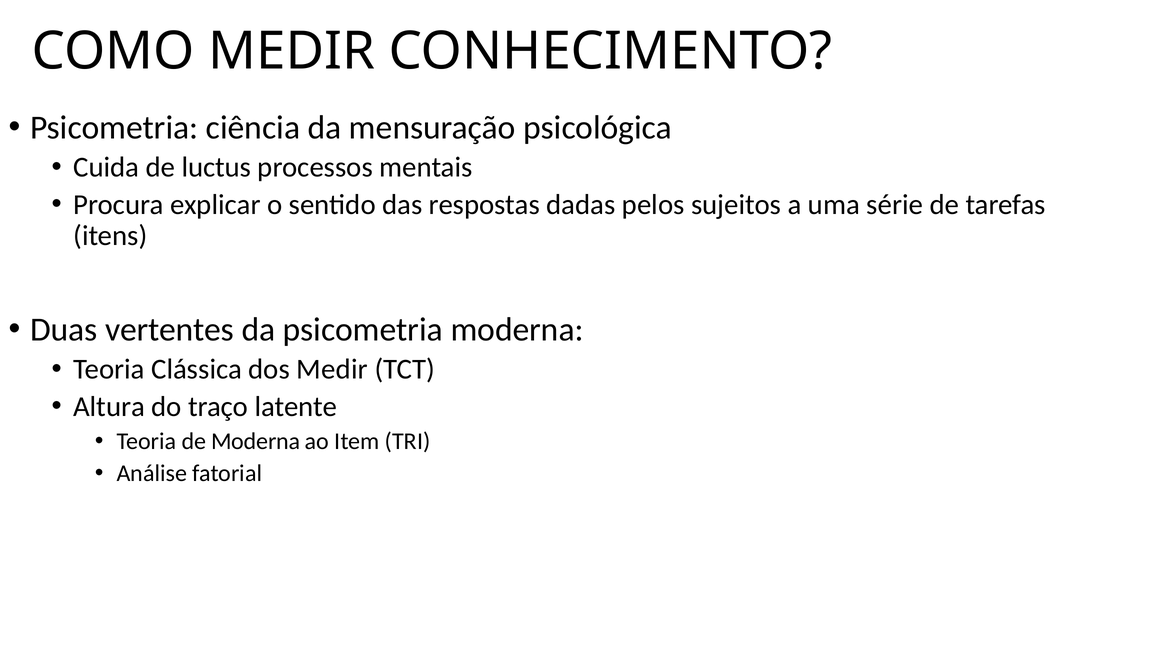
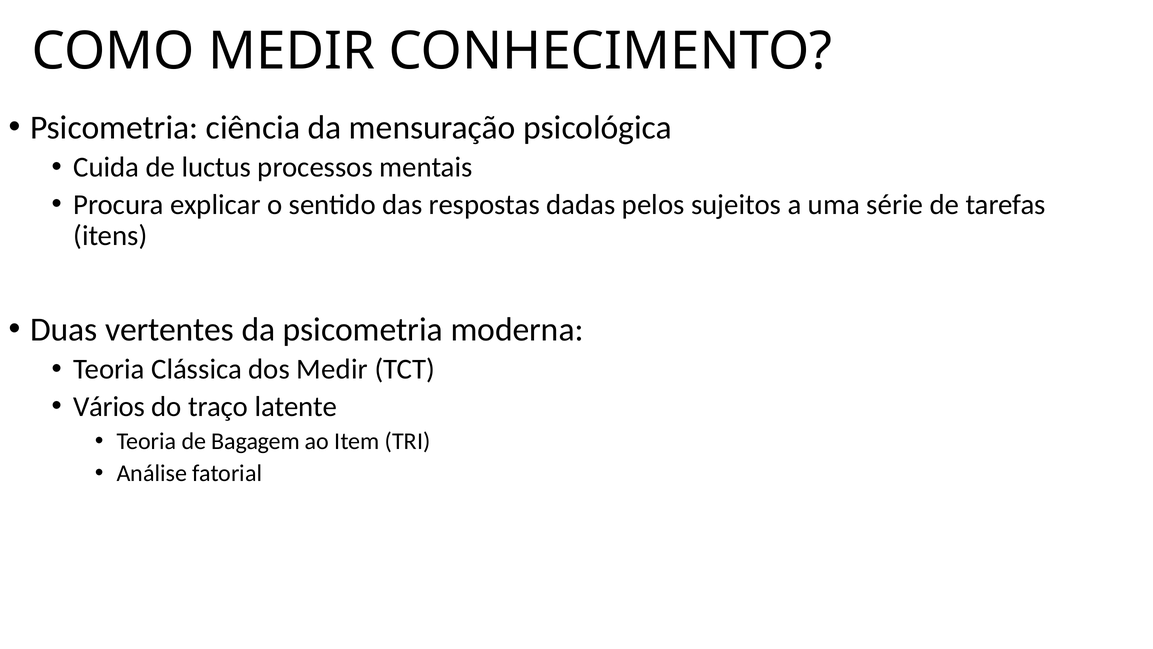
Altura: Altura -> Vários (109, 406)
de Moderna: Moderna -> Bagagem (256, 441)
